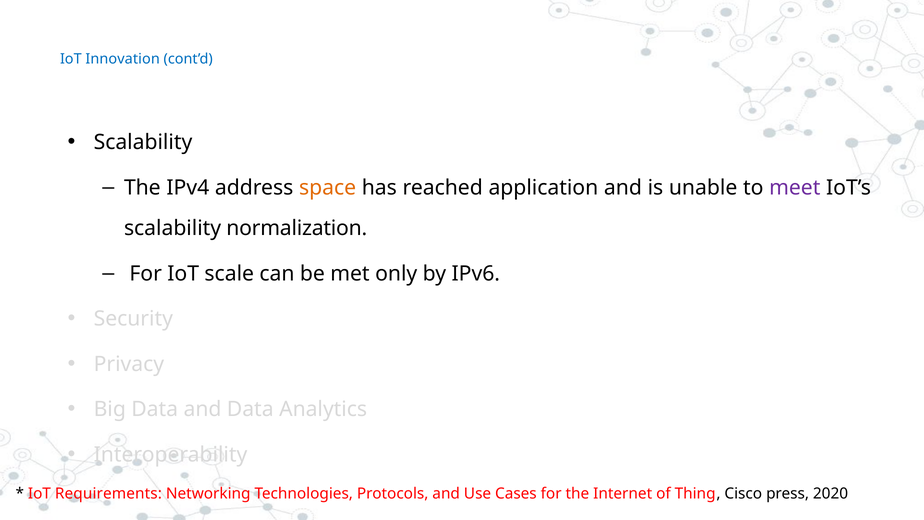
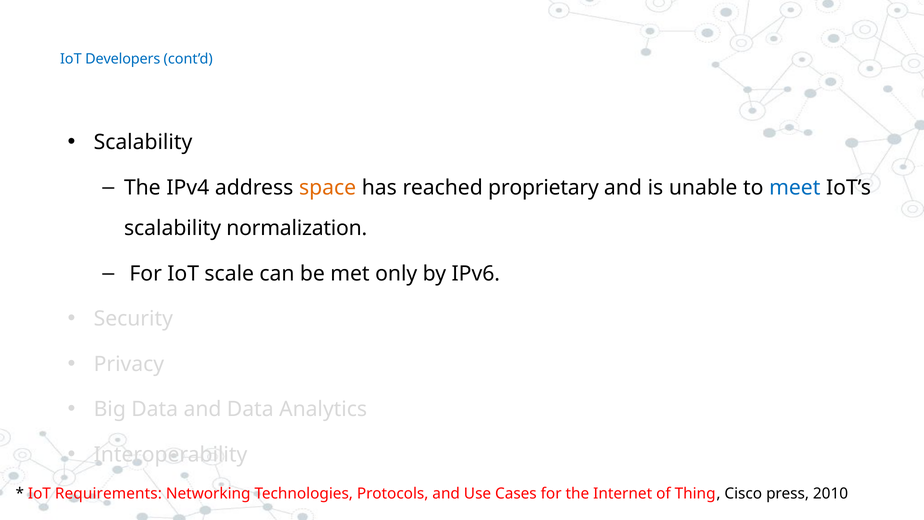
Innovation: Innovation -> Developers (123, 59)
application: application -> proprietary (543, 188)
meet colour: purple -> blue (795, 188)
2020: 2020 -> 2010 (831, 493)
